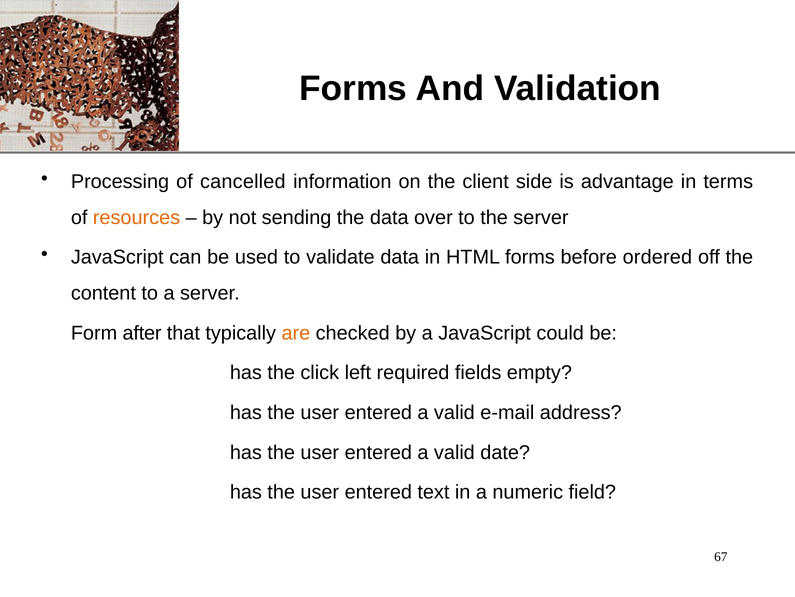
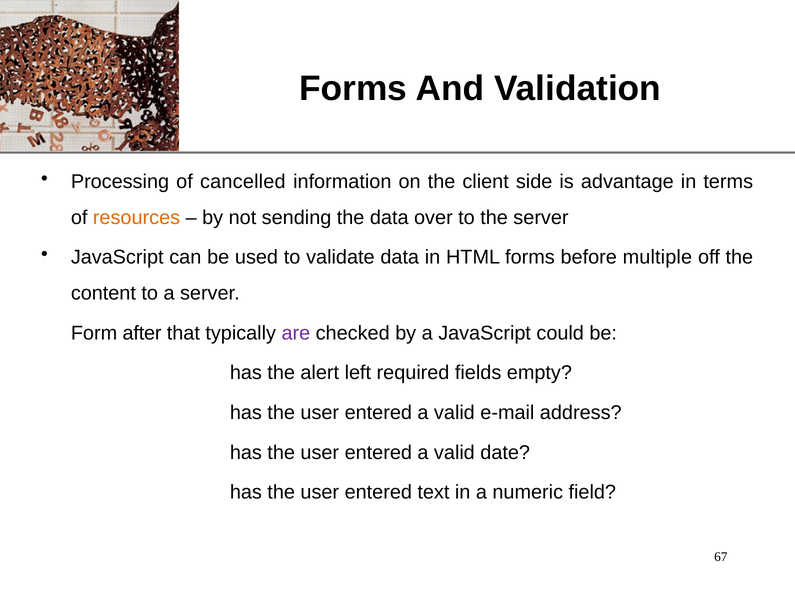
ordered: ordered -> multiple (657, 257)
are colour: orange -> purple (296, 333)
click: click -> alert (320, 372)
